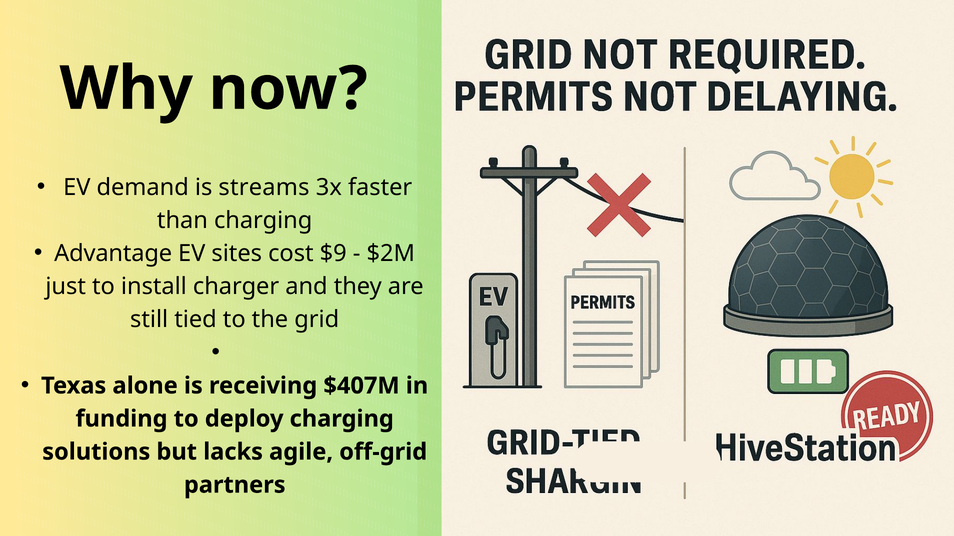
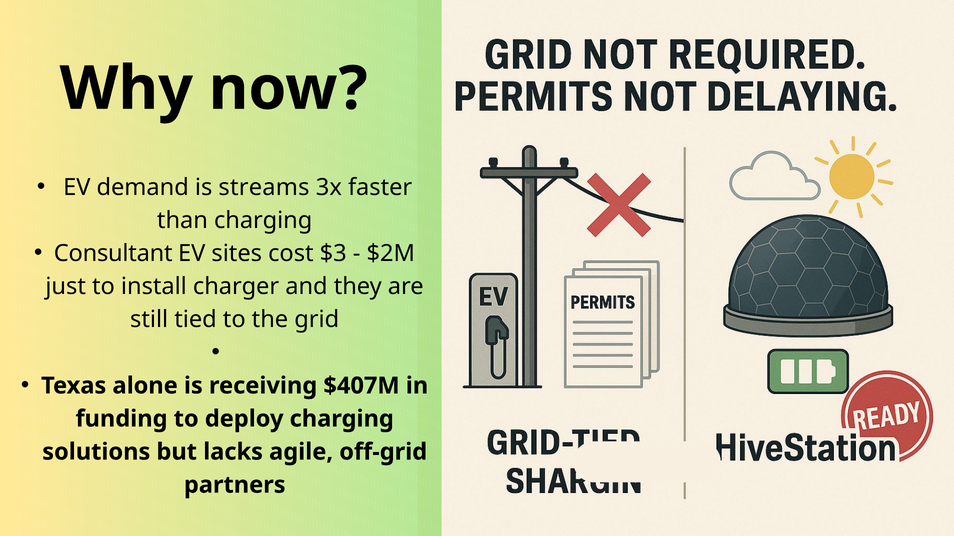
Advantage: Advantage -> Consultant (113, 254)
$9: $9 -> $3 (333, 254)
